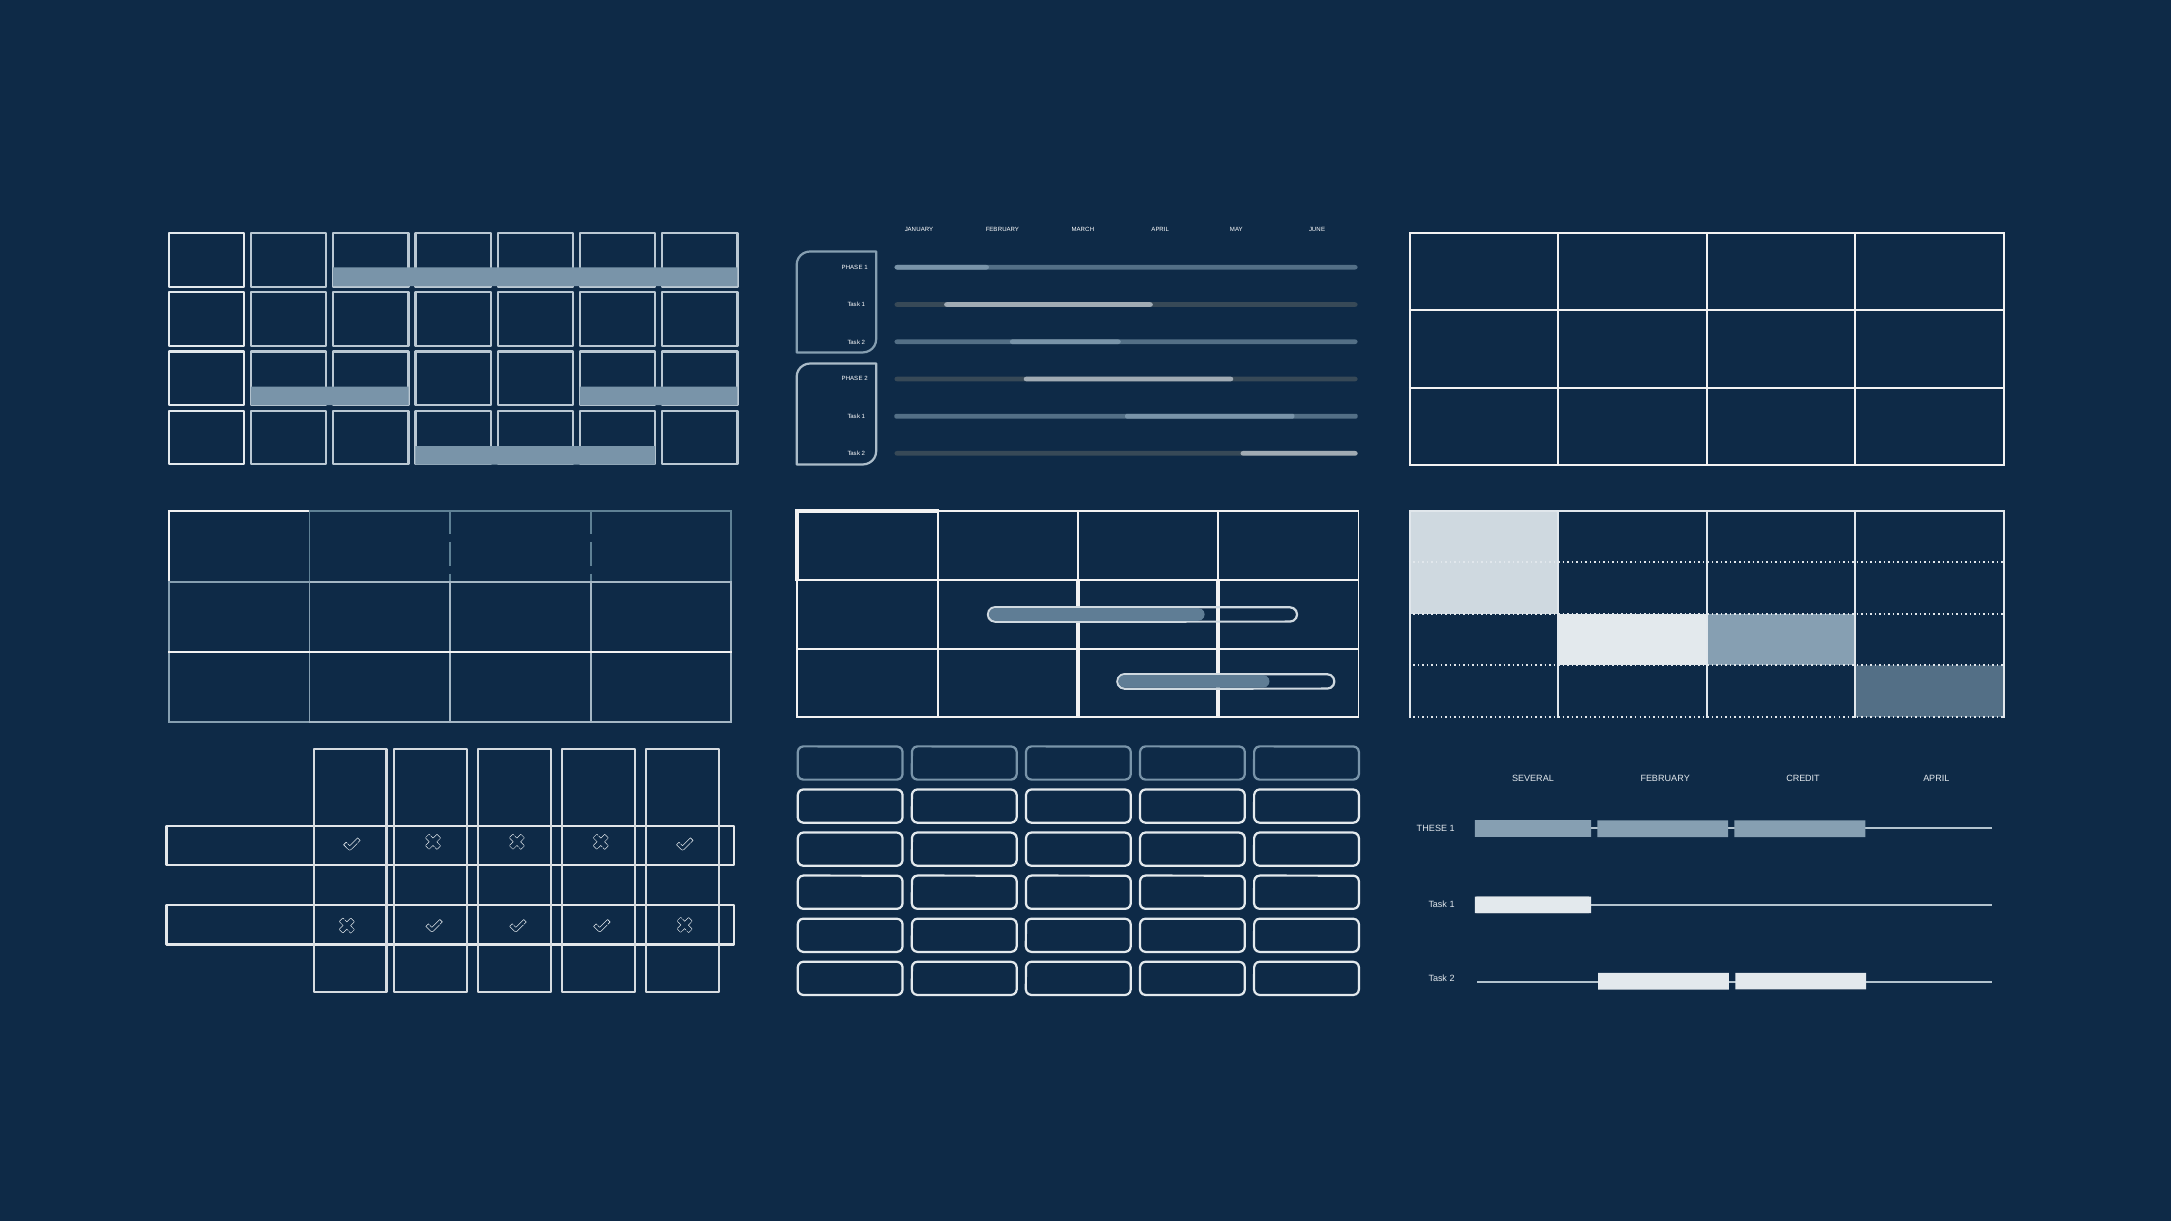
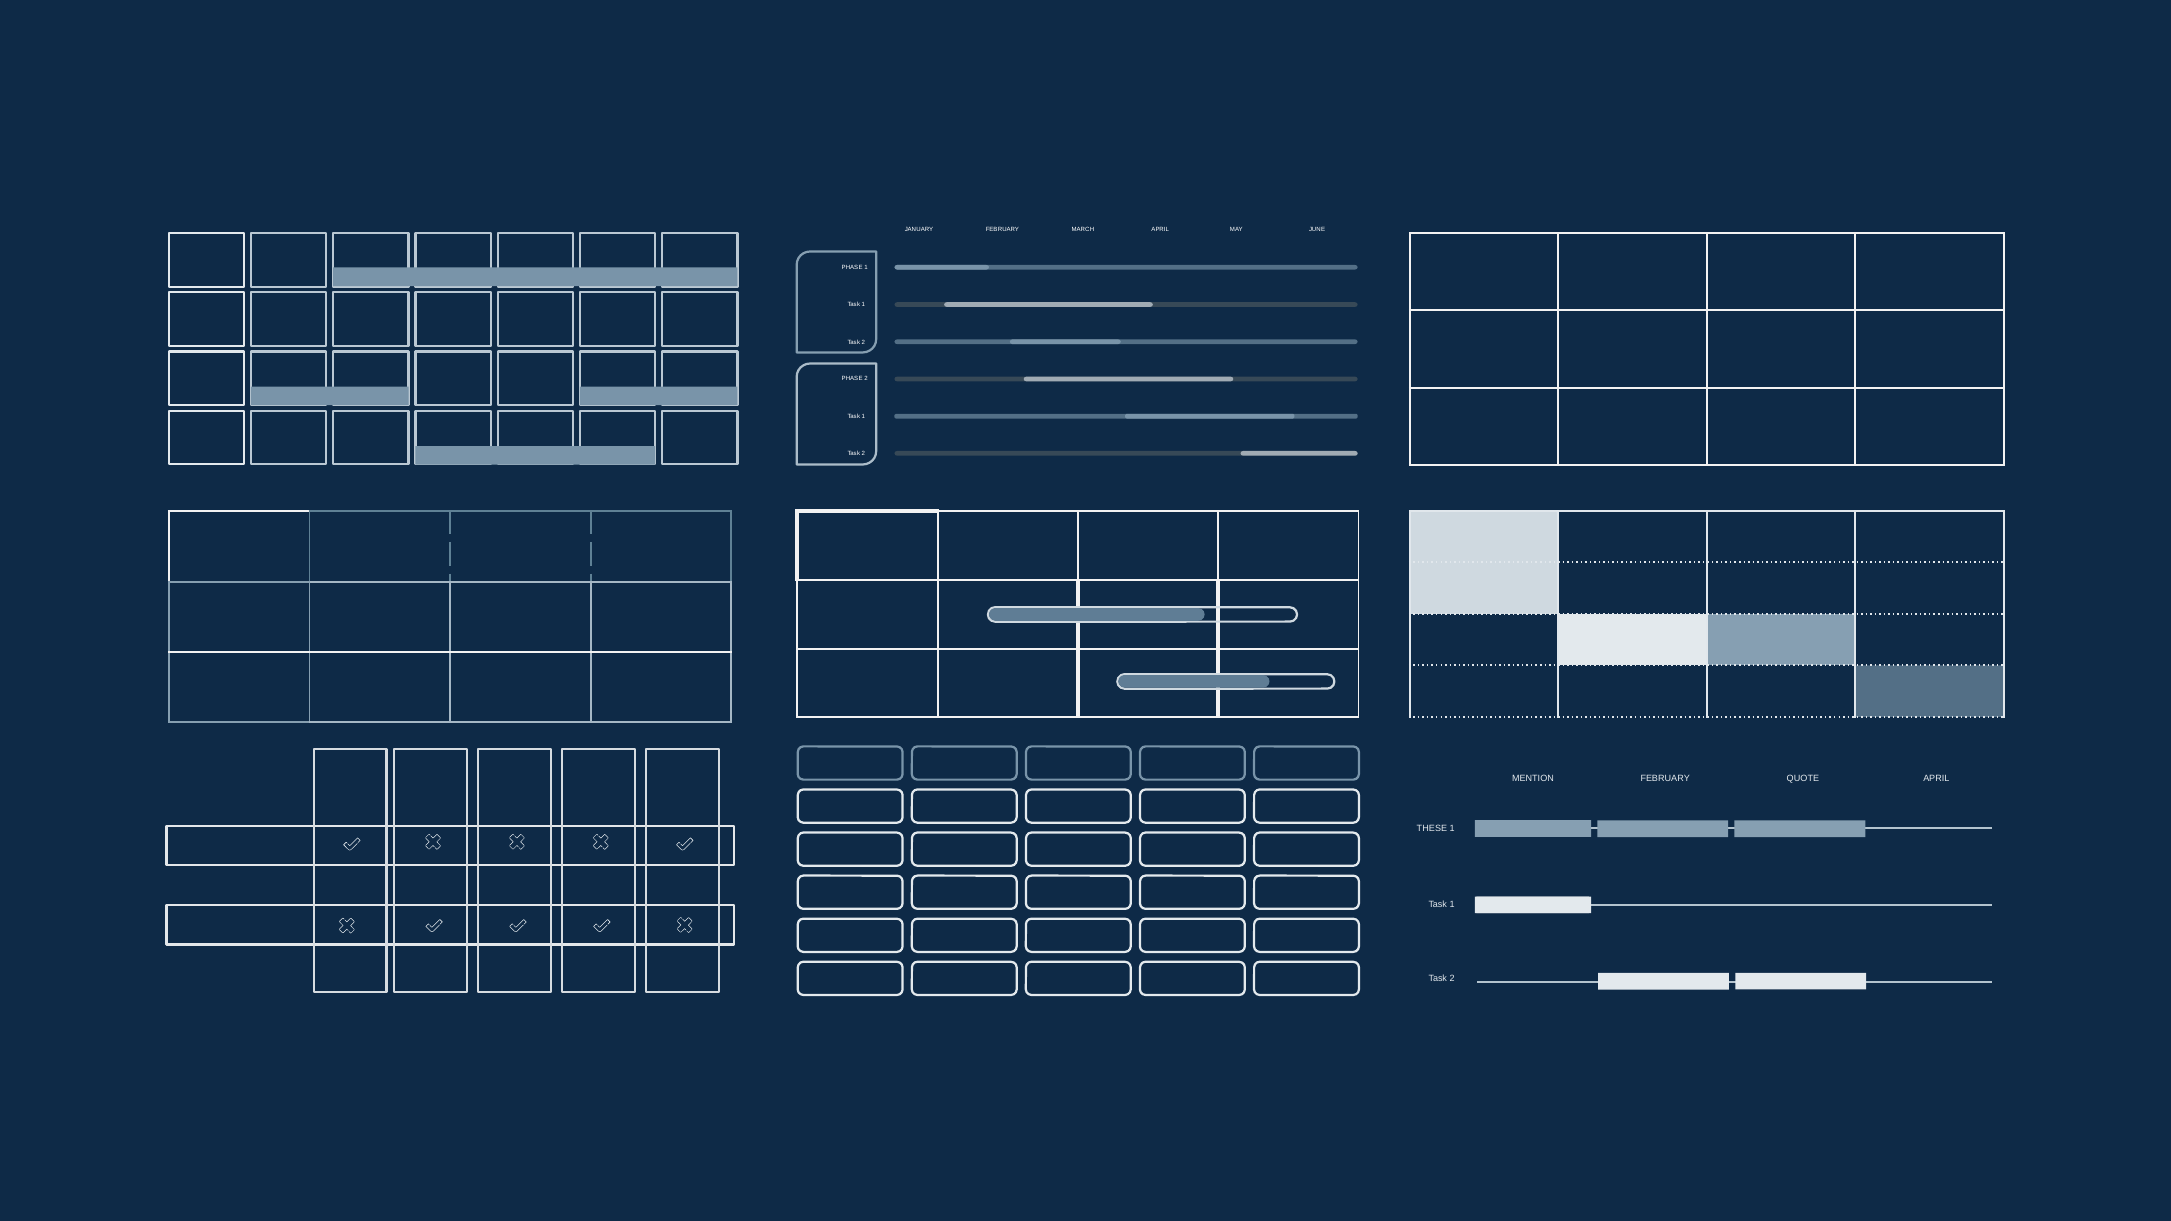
SEVERAL: SEVERAL -> MENTION (1533, 779)
CREDIT: CREDIT -> QUOTE (1803, 779)
